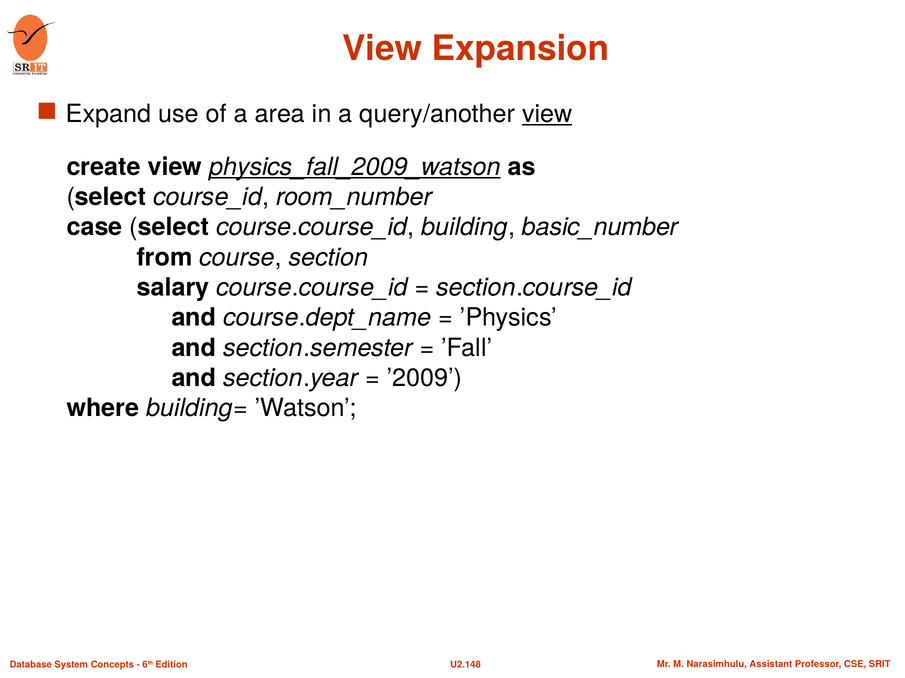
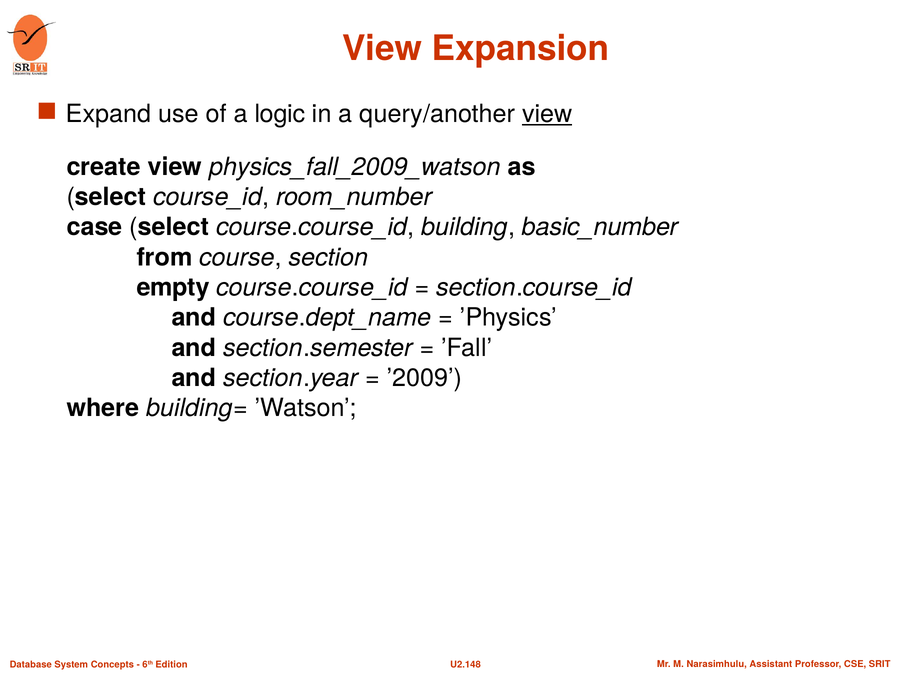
area: area -> logic (280, 114)
physics_fall_2009_watson underline: present -> none (355, 167)
salary: salary -> empty (173, 288)
